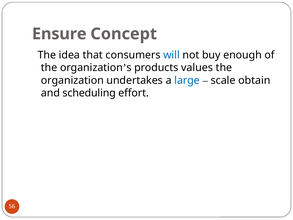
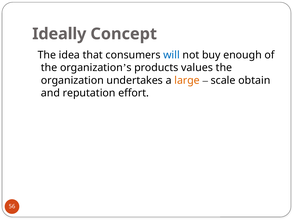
Ensure: Ensure -> Ideally (59, 34)
large colour: blue -> orange (187, 80)
scheduling: scheduling -> reputation (89, 93)
